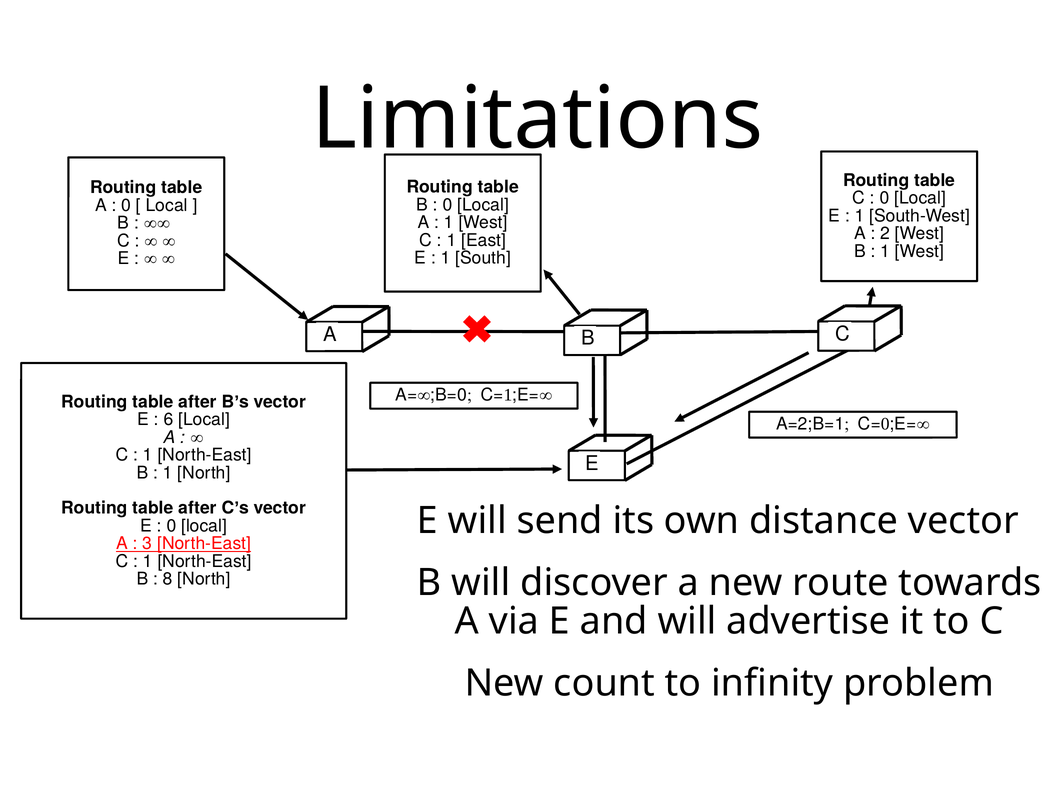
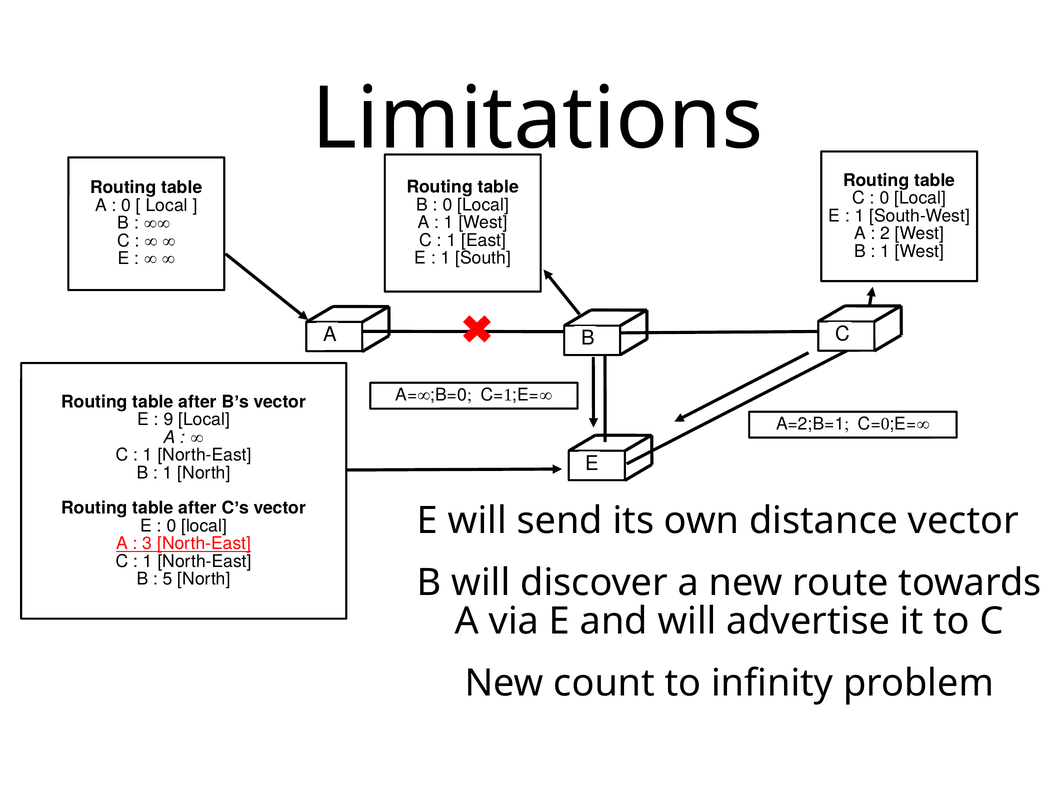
6: 6 -> 9 (169, 420)
8: 8 -> 5 (168, 579)
